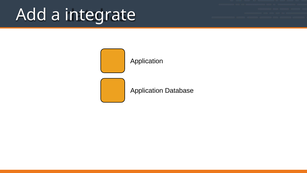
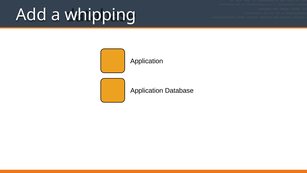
integrate: integrate -> whipping (100, 15)
